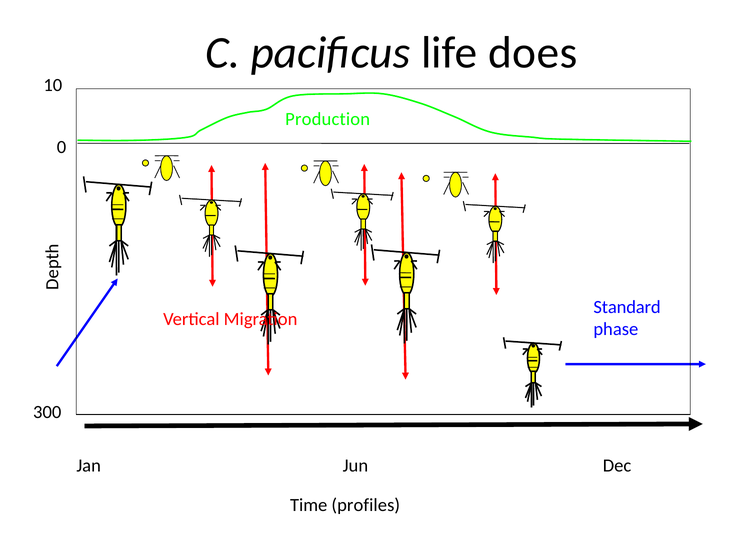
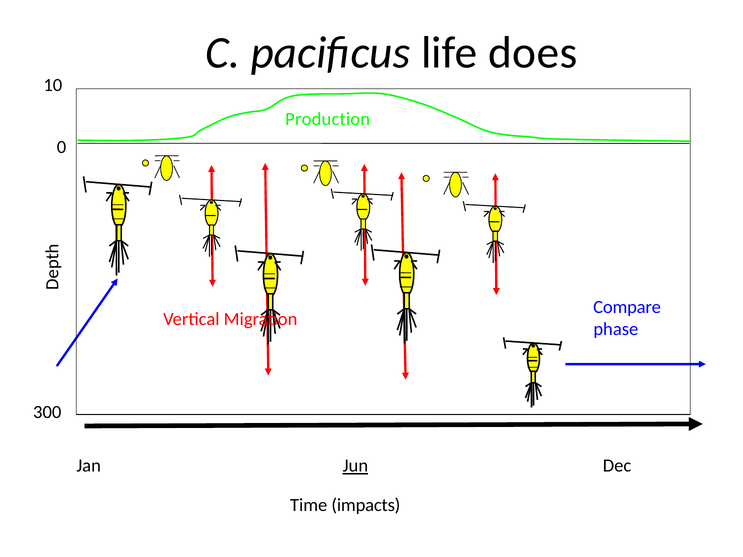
Standard: Standard -> Compare (627, 307)
Jun underline: none -> present (355, 466)
profiles: profiles -> impacts (366, 505)
